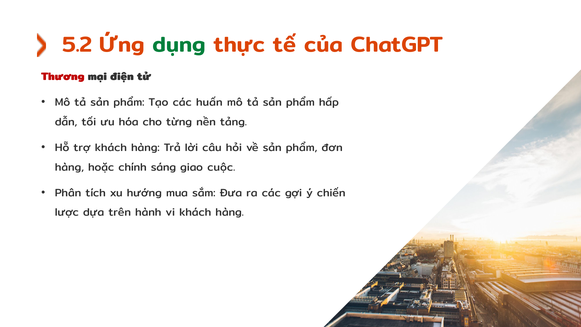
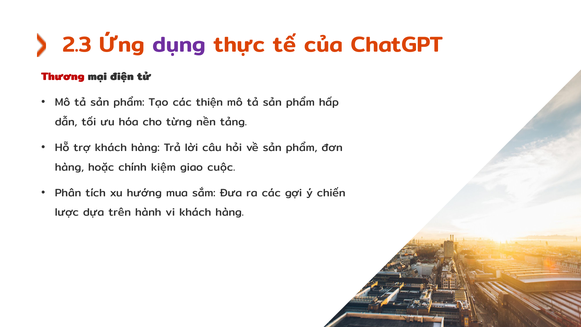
5.2: 5.2 -> 2.3 (77, 45)
dụng colour: green -> purple (179, 45)
huấn: huấn -> thiện (209, 102)
sáng: sáng -> kiệm (163, 167)
